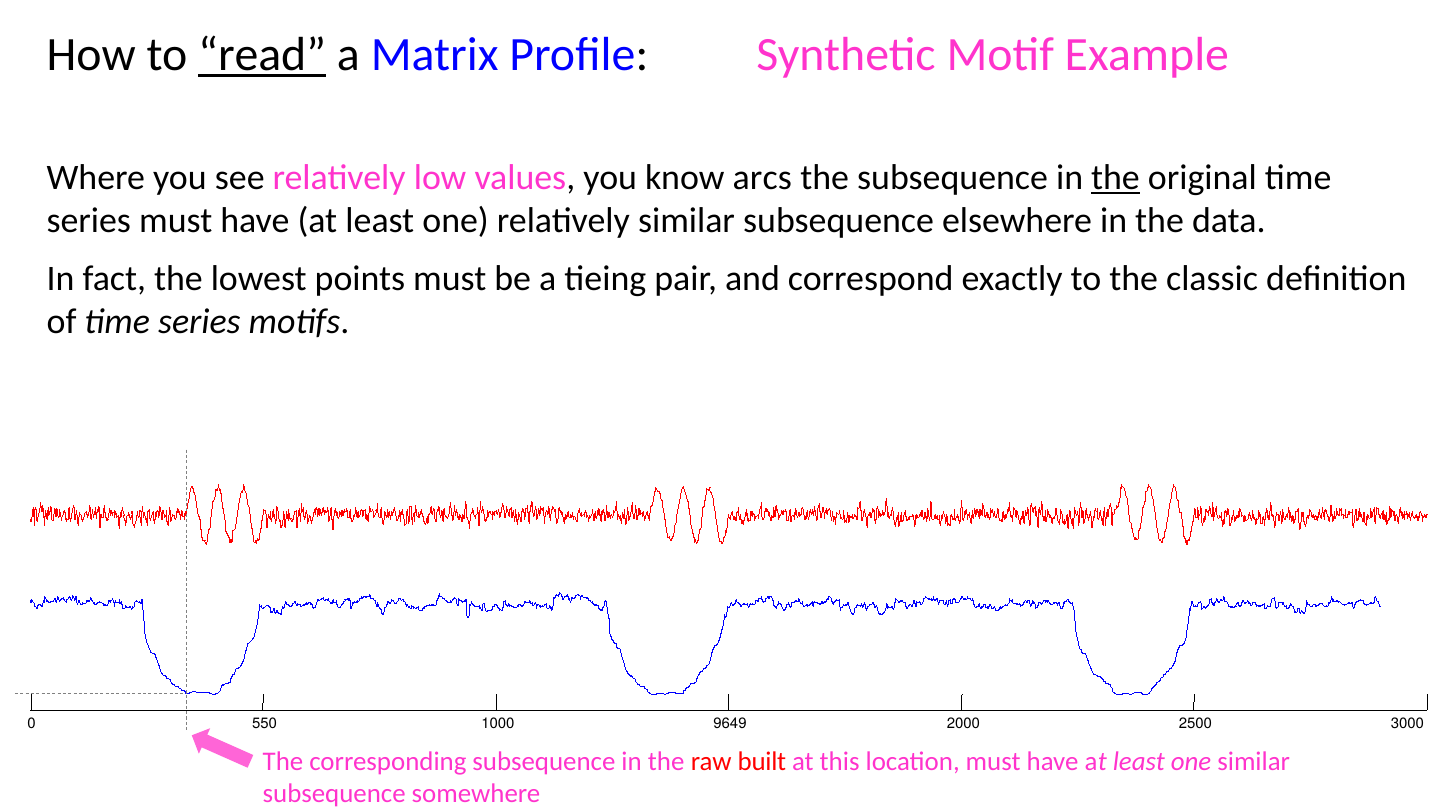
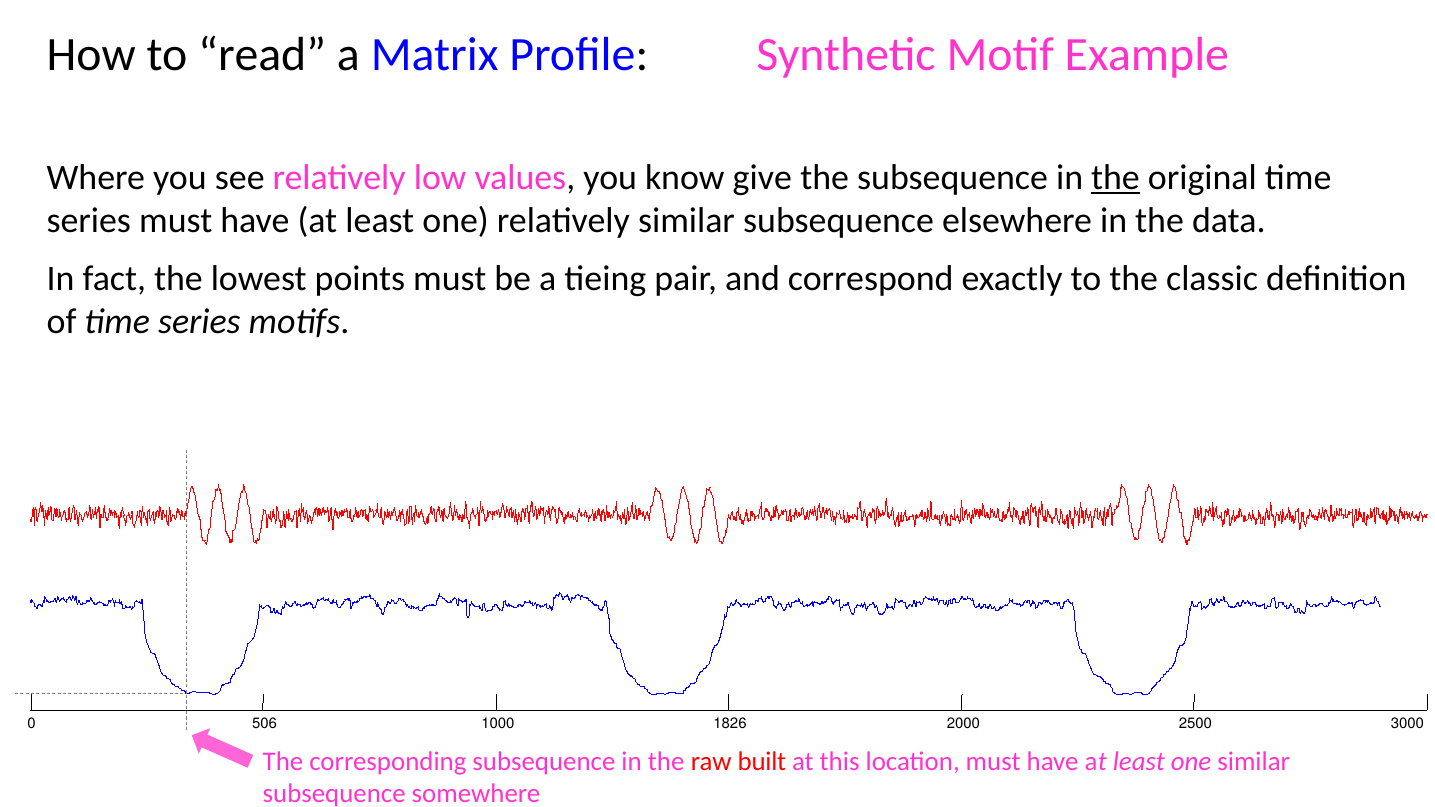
read underline: present -> none (262, 55)
arcs: arcs -> give (762, 178)
550: 550 -> 506 (265, 724)
9649: 9649 -> 1826 (730, 724)
